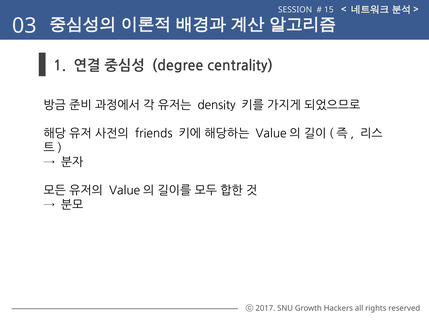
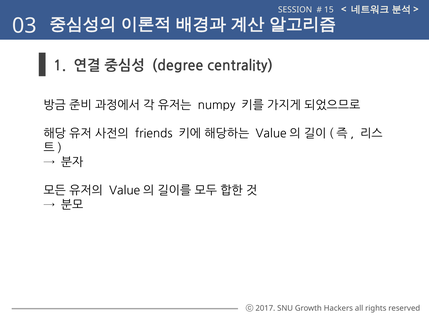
density: density -> numpy (217, 105)
